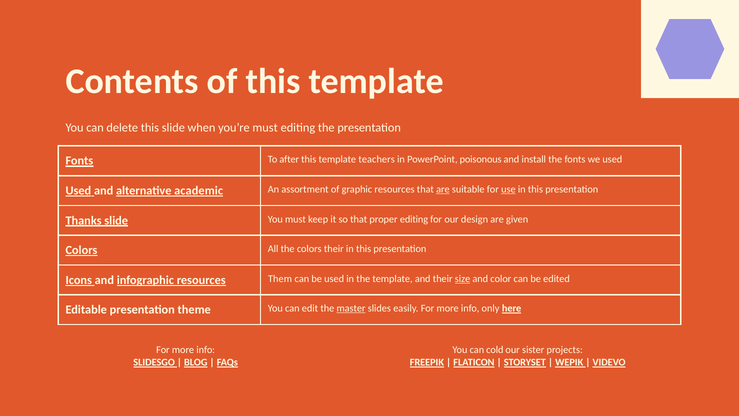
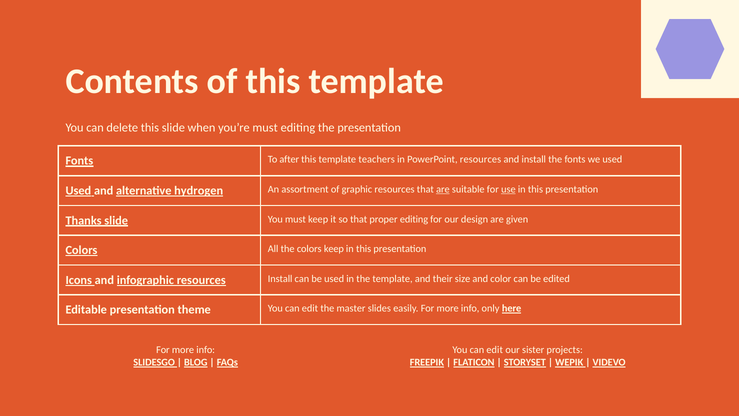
PowerPoint poisonous: poisonous -> resources (481, 159)
academic: academic -> hydrogen (199, 191)
colors their: their -> keep (334, 249)
resources Them: Them -> Install (280, 279)
size underline: present -> none (463, 279)
master underline: present -> none (351, 308)
cold: cold -> edit (495, 350)
